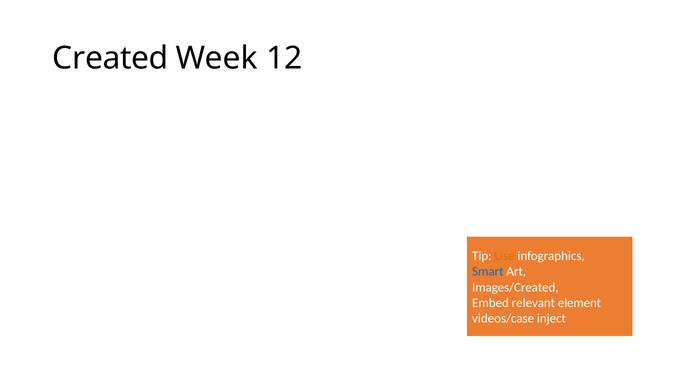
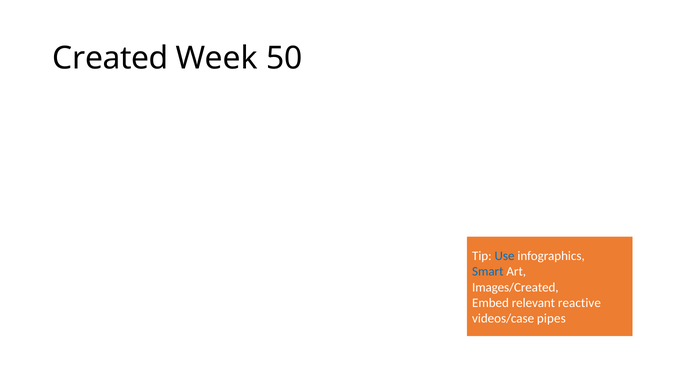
12: 12 -> 50 (284, 58)
Use colour: orange -> blue (505, 256)
element: element -> reactive (579, 303)
inject: inject -> pipes (551, 319)
